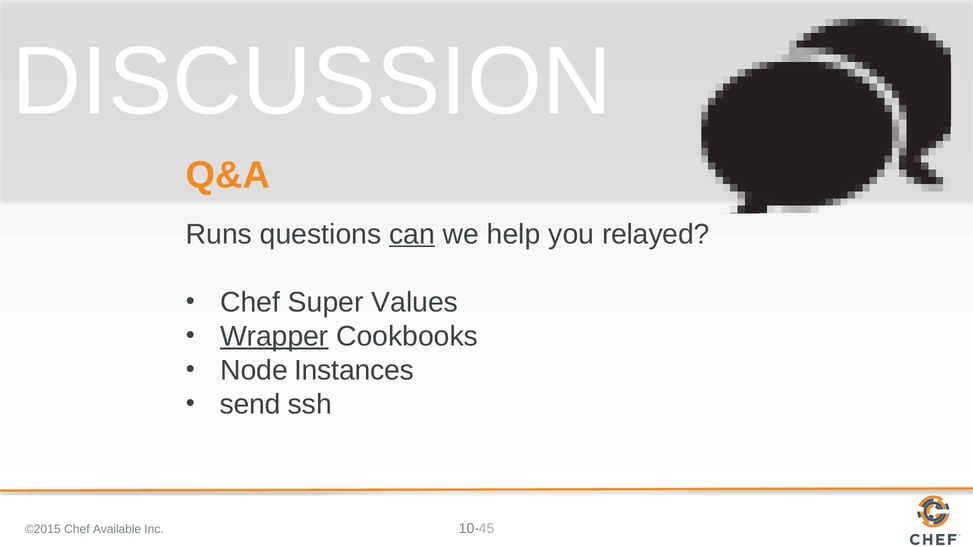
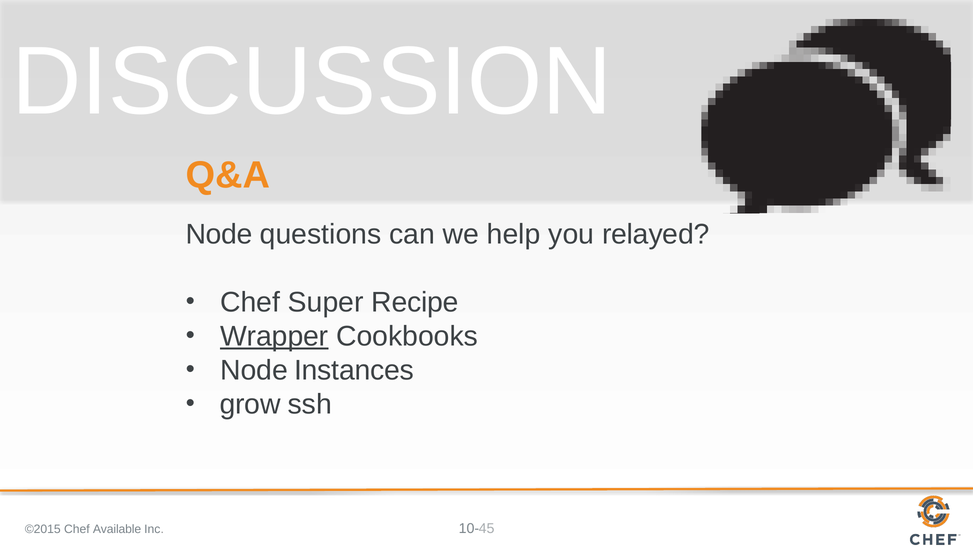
Runs: Runs -> Node (219, 234)
can underline: present -> none (412, 234)
Values: Values -> Recipe (415, 302)
send: send -> grow (250, 405)
